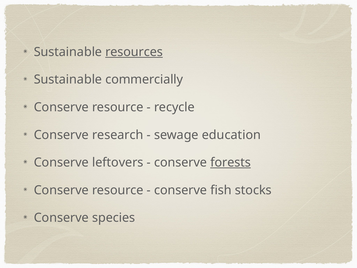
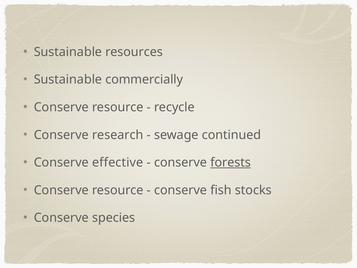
resources underline: present -> none (134, 52)
education: education -> continued (231, 135)
leftovers: leftovers -> effective (118, 162)
